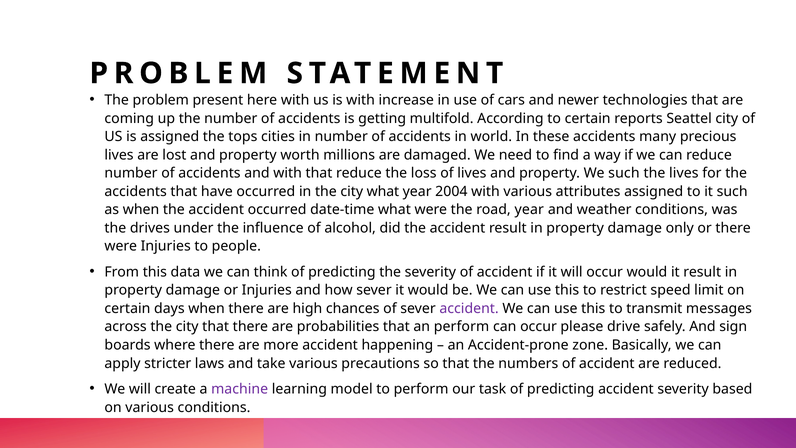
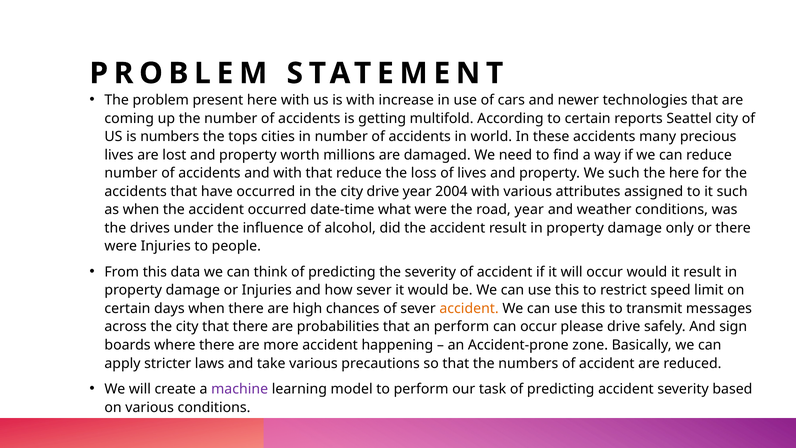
is assigned: assigned -> numbers (170, 137)
the lives: lives -> here (684, 173)
city what: what -> drive (383, 191)
accident colour: purple -> orange (469, 308)
